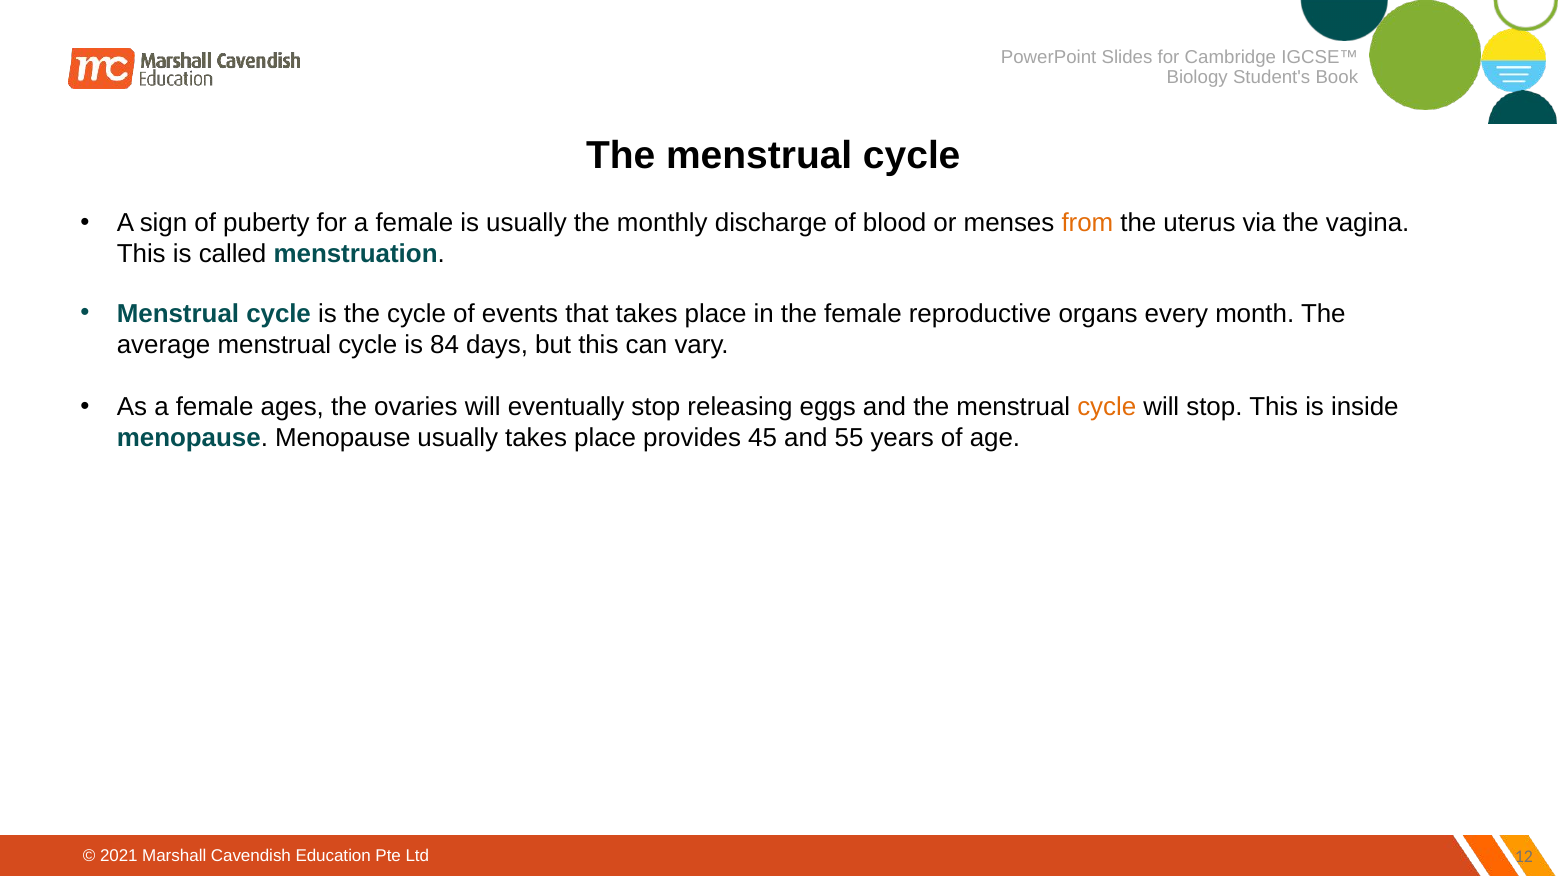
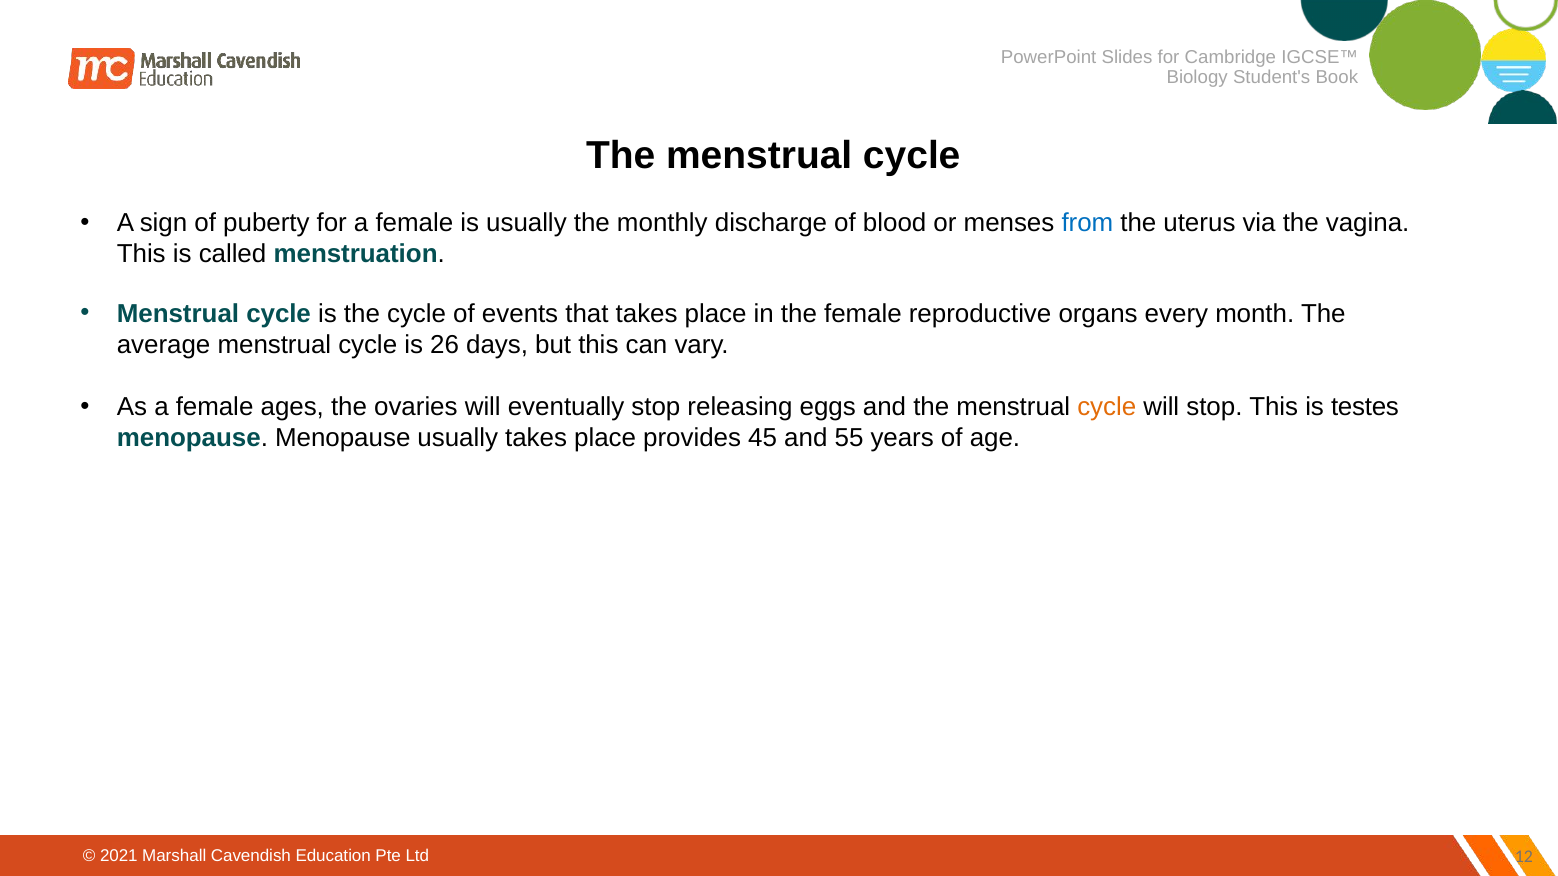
from colour: orange -> blue (1087, 223)
84: 84 -> 26 (445, 345)
inside: inside -> testes (1365, 407)
